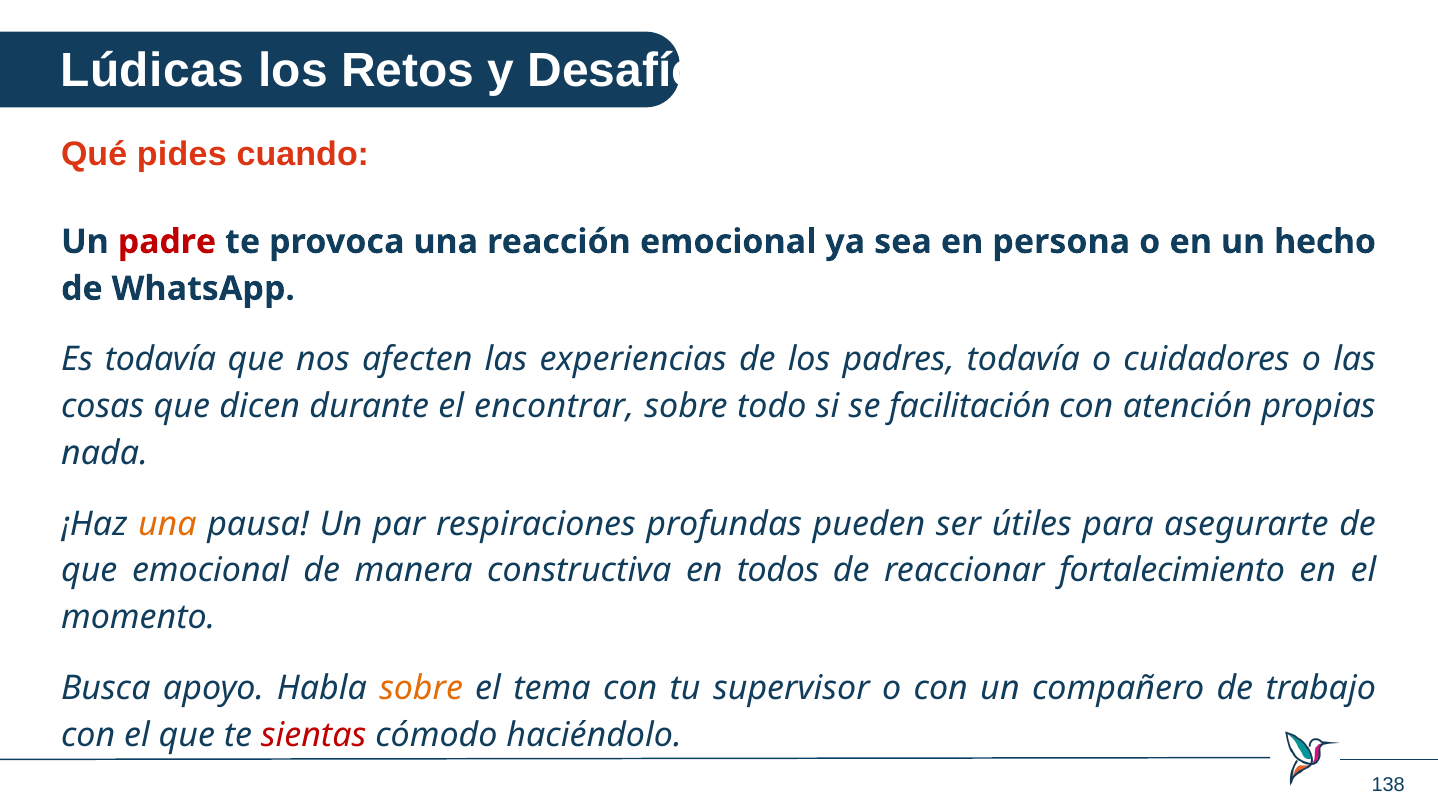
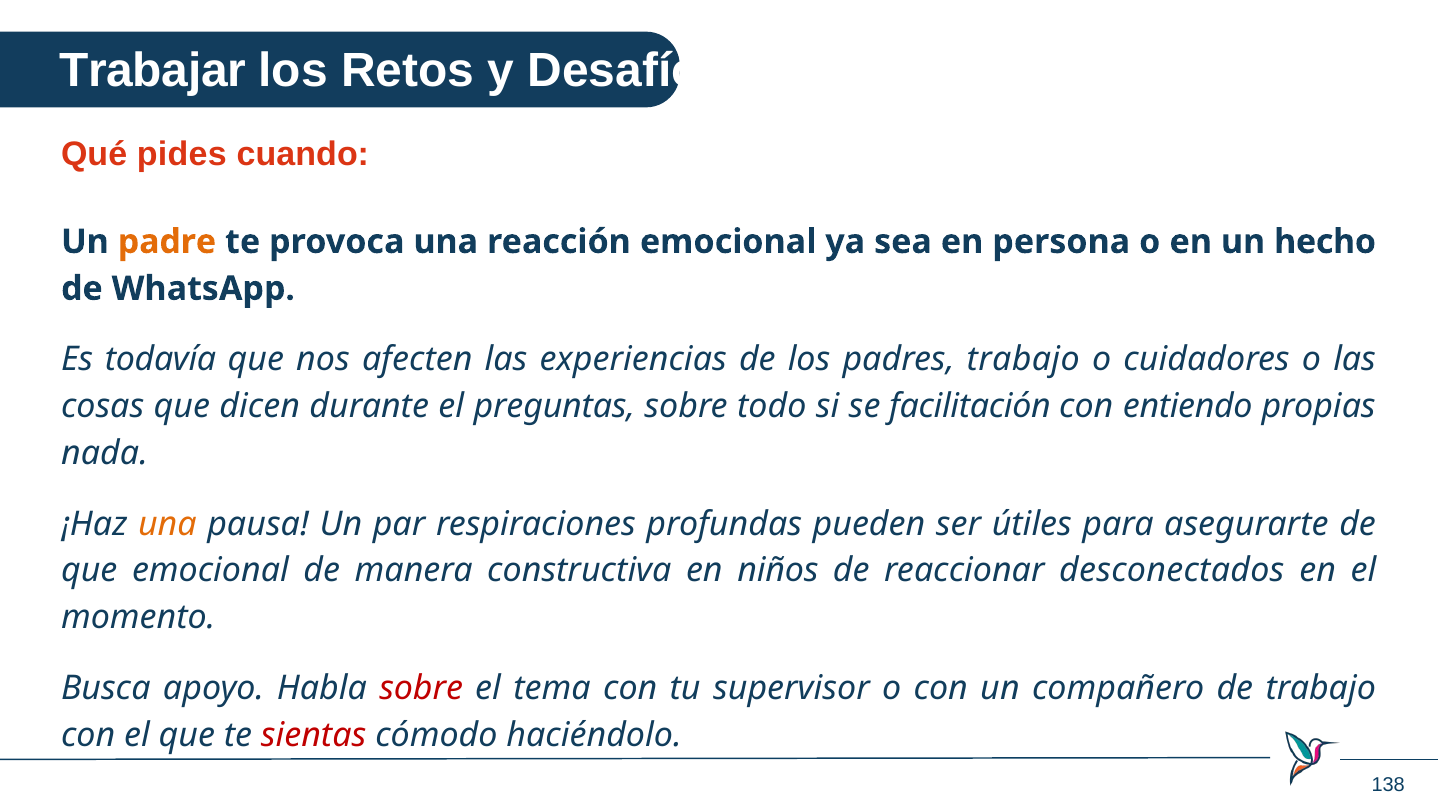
Lúdicas: Lúdicas -> Trabajar (153, 70)
padre colour: red -> orange (167, 242)
padres todavía: todavía -> trabajo (1023, 359)
encontrar: encontrar -> preguntas (554, 406)
atención: atención -> entiendo (1188, 406)
todos: todos -> niños (778, 571)
fortalecimiento: fortalecimiento -> desconectados (1172, 571)
sobre colour: orange -> red (421, 688)
